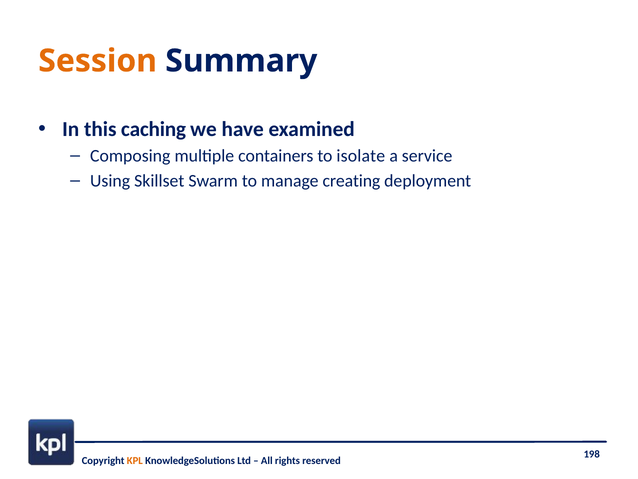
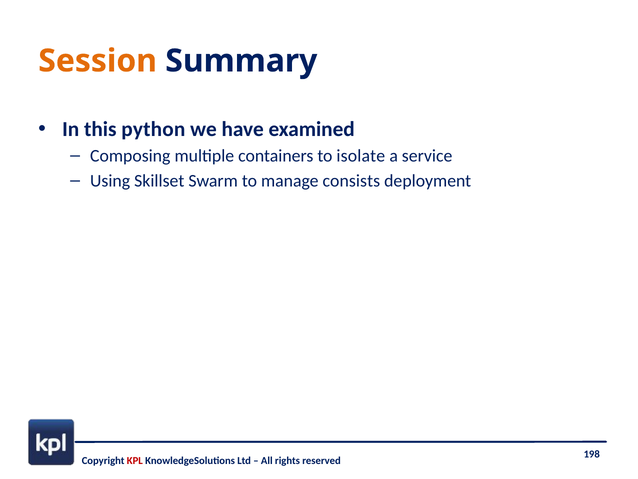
caching: caching -> python (153, 129)
creating: creating -> consists (351, 181)
KPL colour: orange -> red (135, 460)
